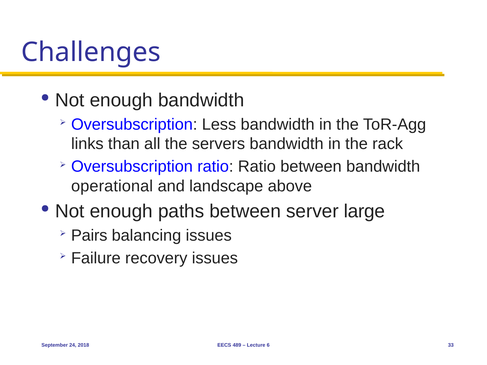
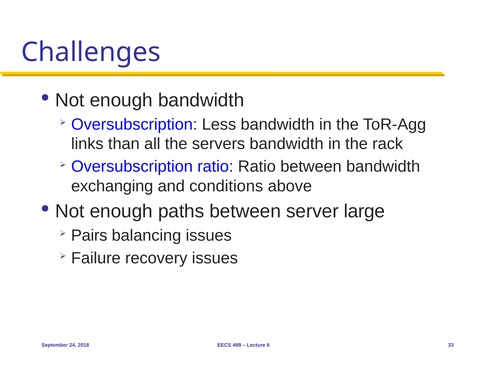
operational: operational -> exchanging (112, 186)
landscape: landscape -> conditions (226, 186)
